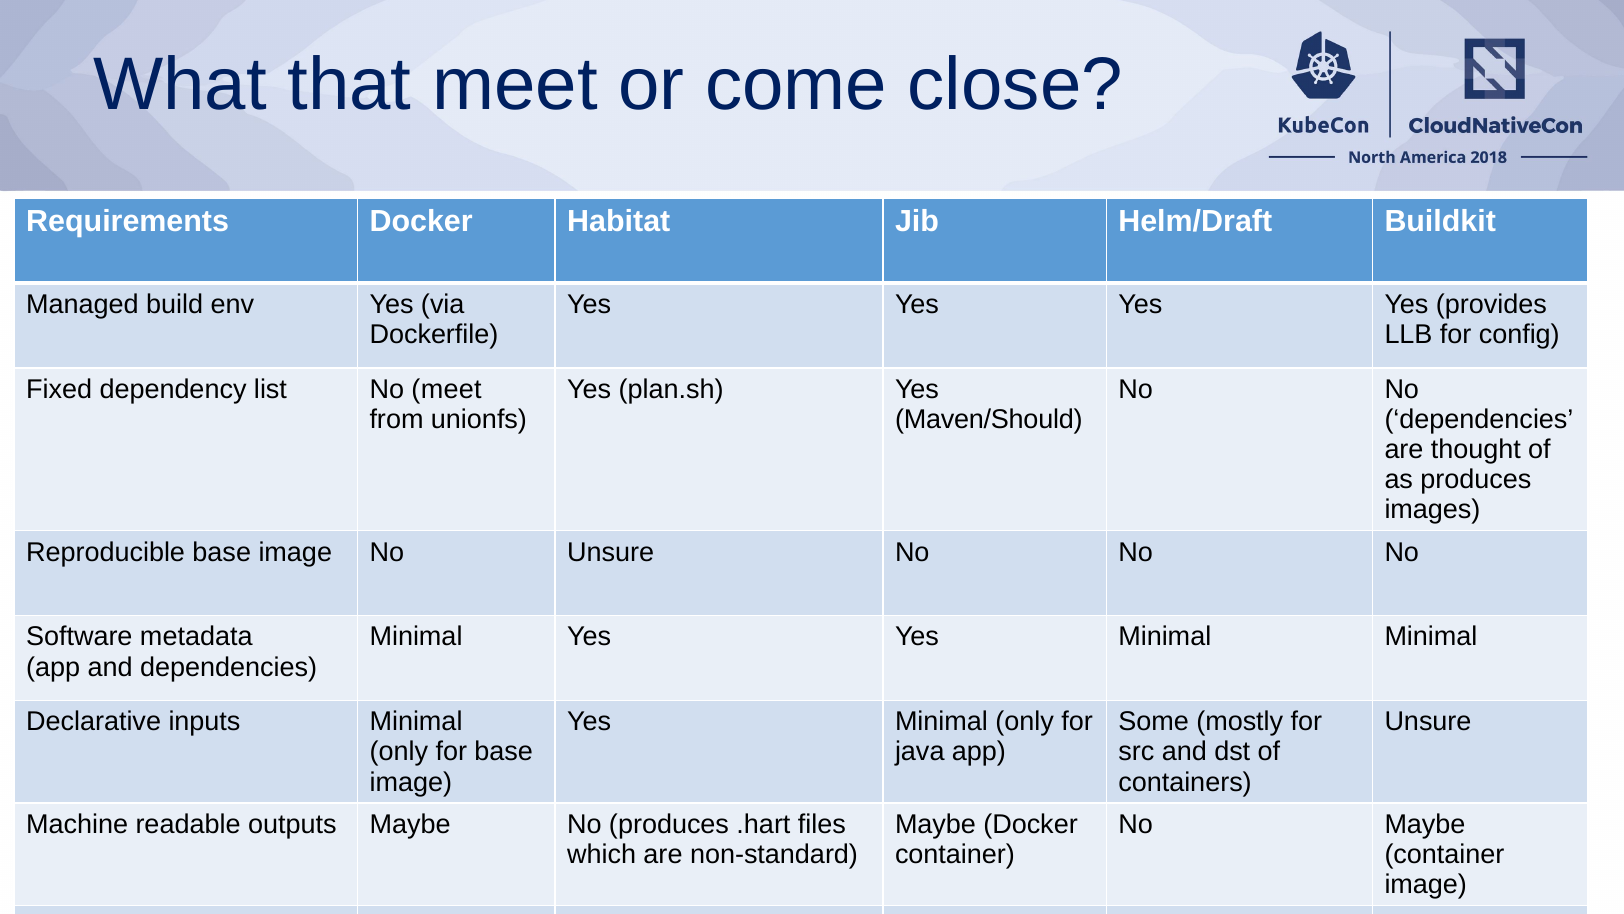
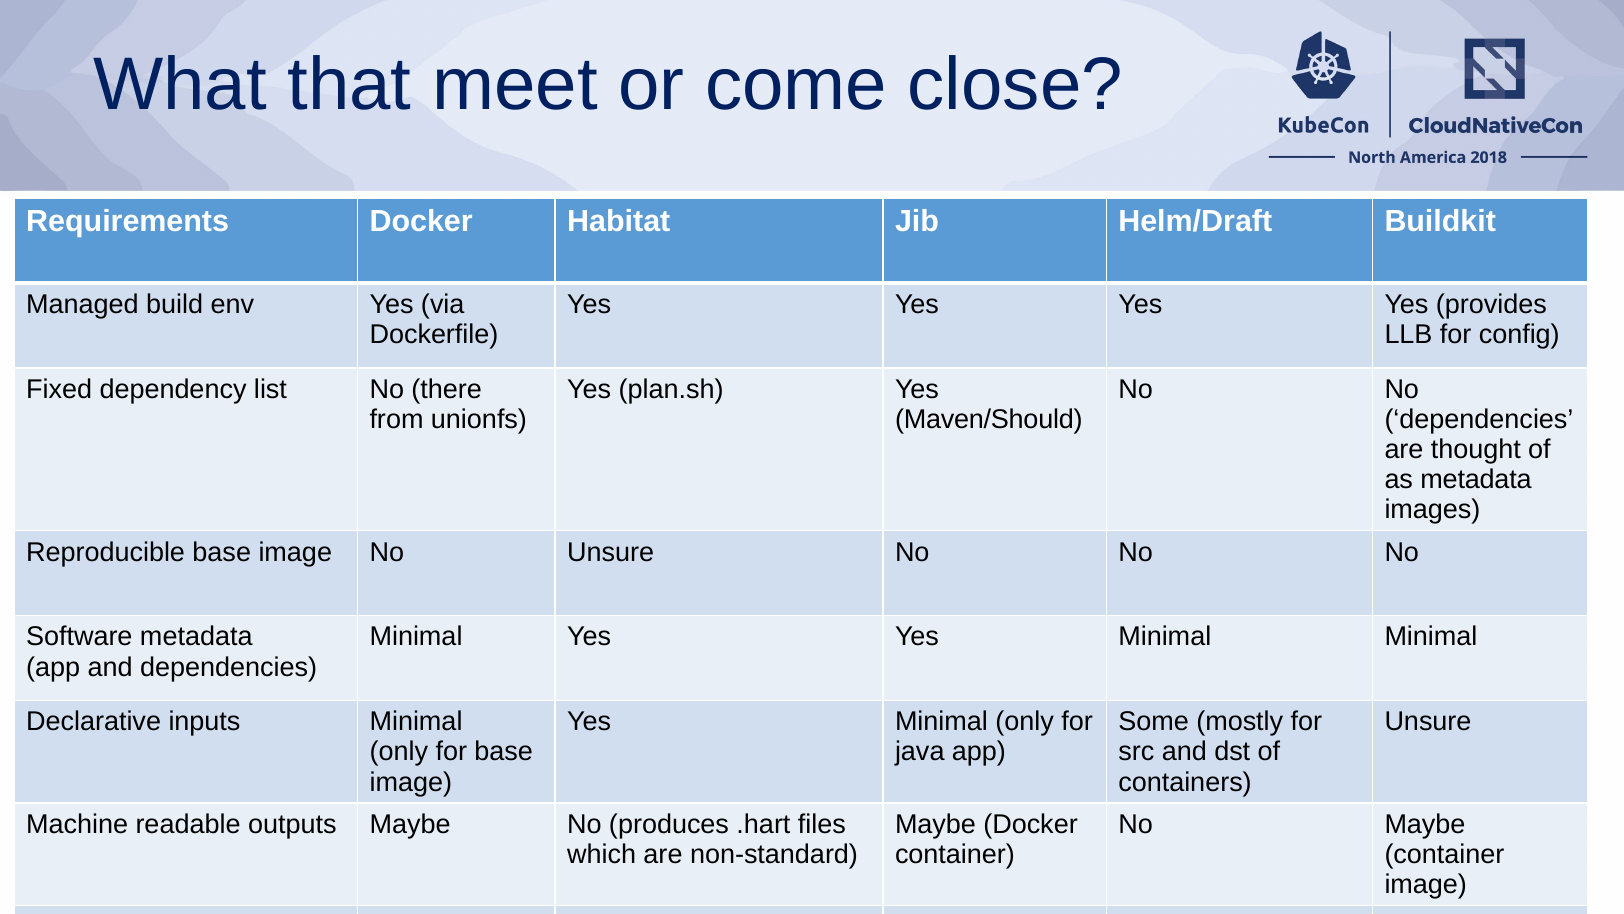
No meet: meet -> there (447, 389)
as produces: produces -> metadata (1476, 480)
